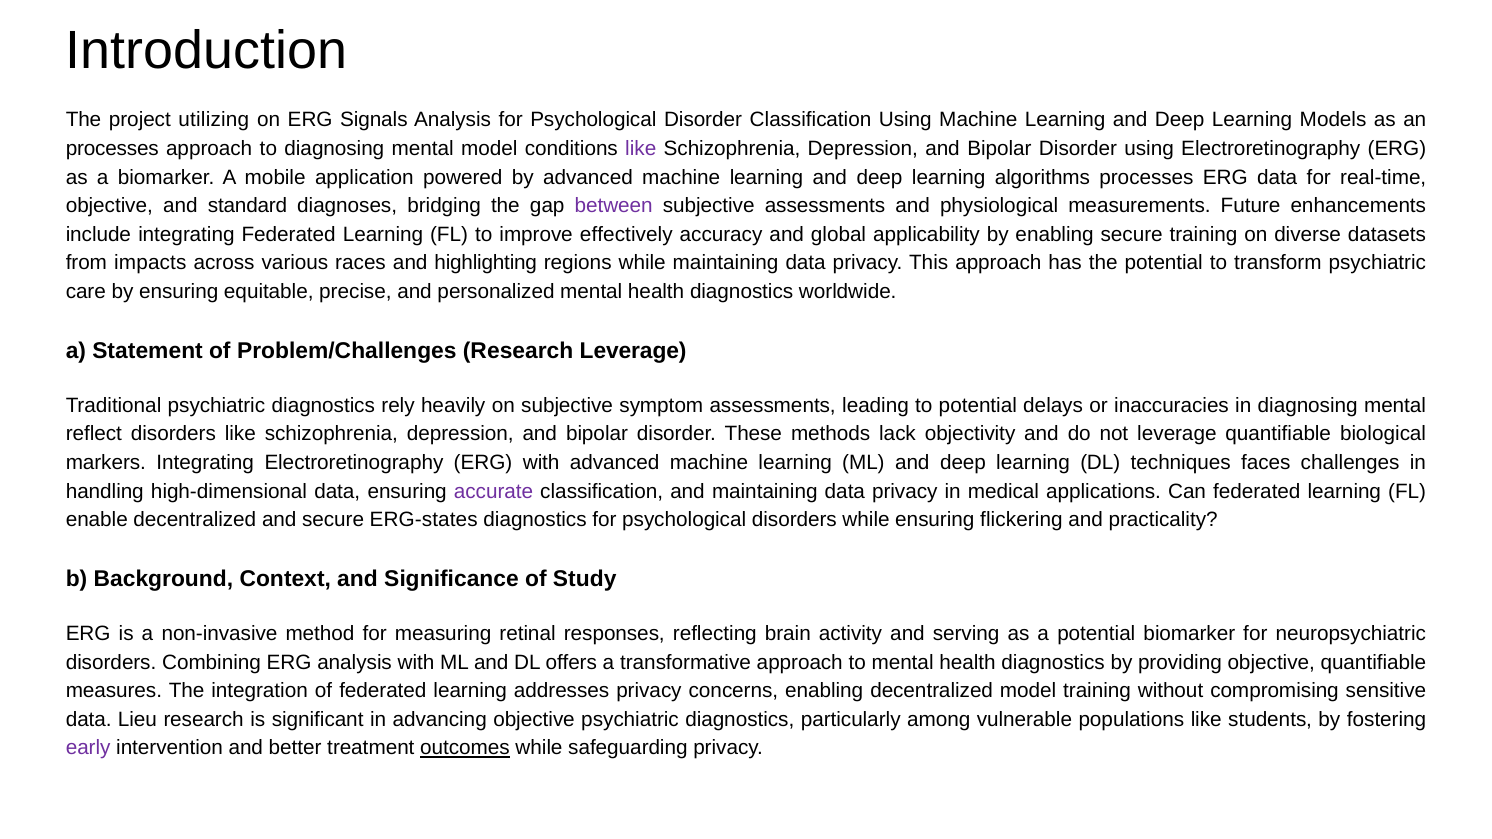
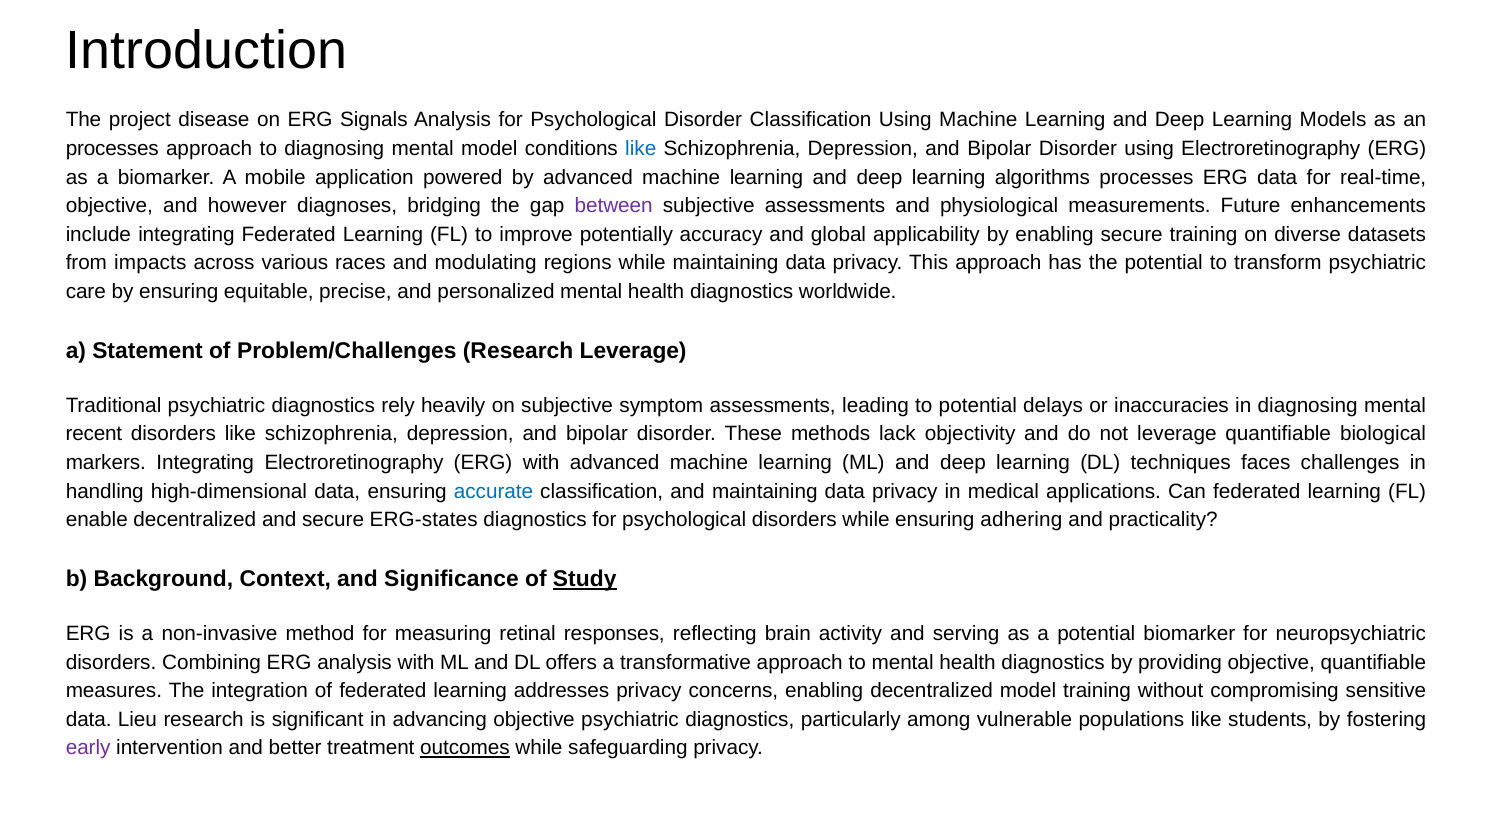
utilizing: utilizing -> disease (214, 120)
like colour: purple -> blue (641, 149)
standard: standard -> however (247, 206)
effectively: effectively -> potentially (626, 235)
highlighting: highlighting -> modulating (486, 263)
reflect: reflect -> recent (94, 434)
accurate colour: purple -> blue (494, 491)
flickering: flickering -> adhering (1021, 520)
Study underline: none -> present (585, 579)
